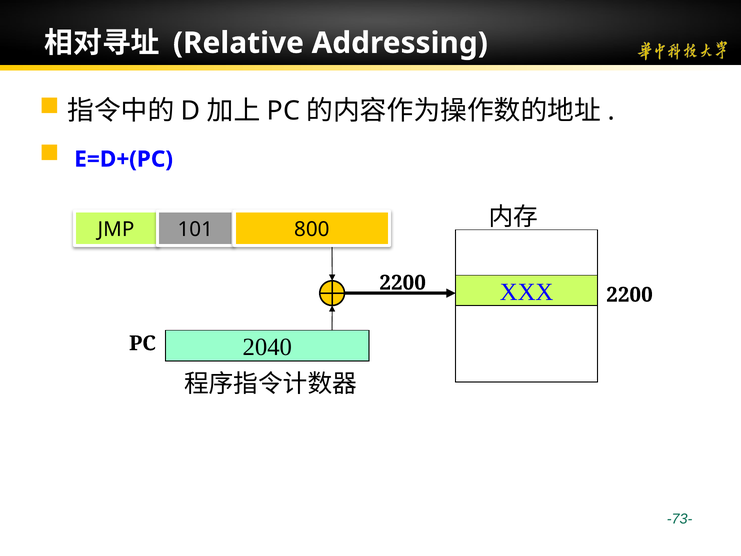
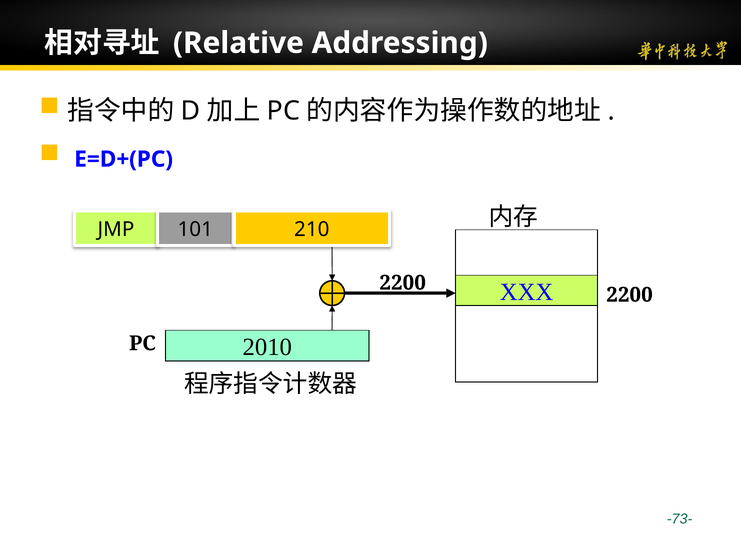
800: 800 -> 210 (312, 230)
2040: 2040 -> 2010 (267, 347)
